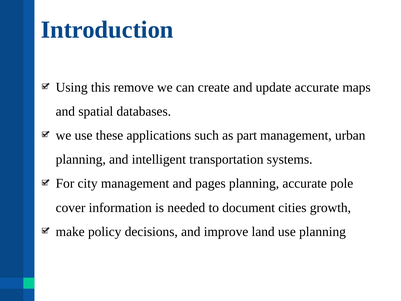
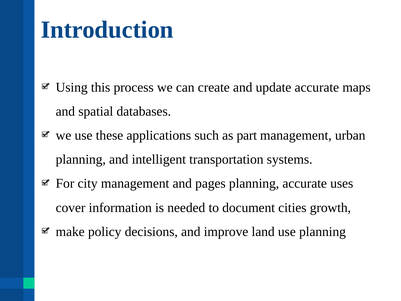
remove: remove -> process (134, 87)
pole: pole -> uses (342, 183)
